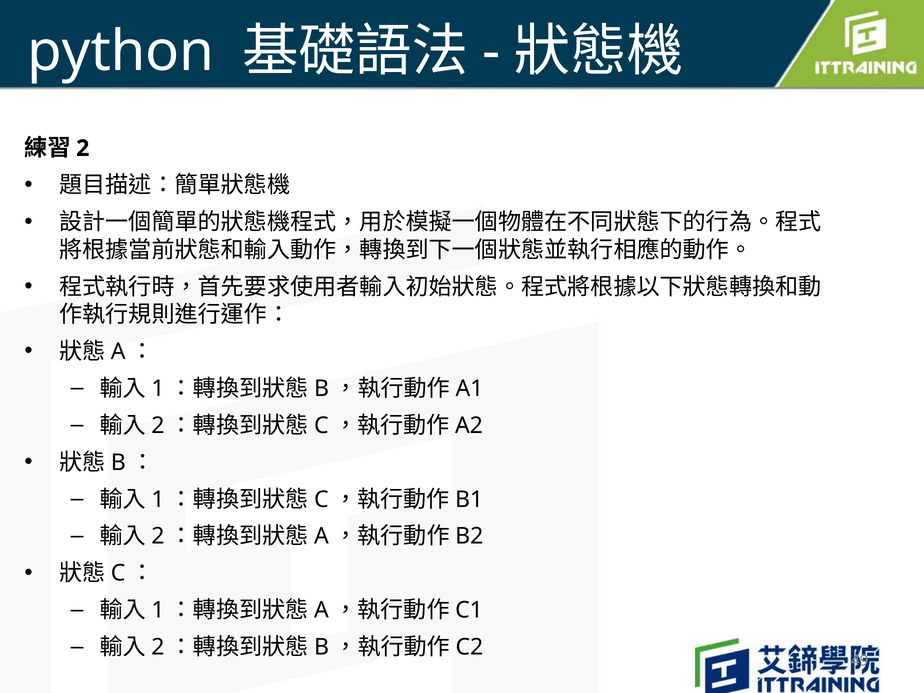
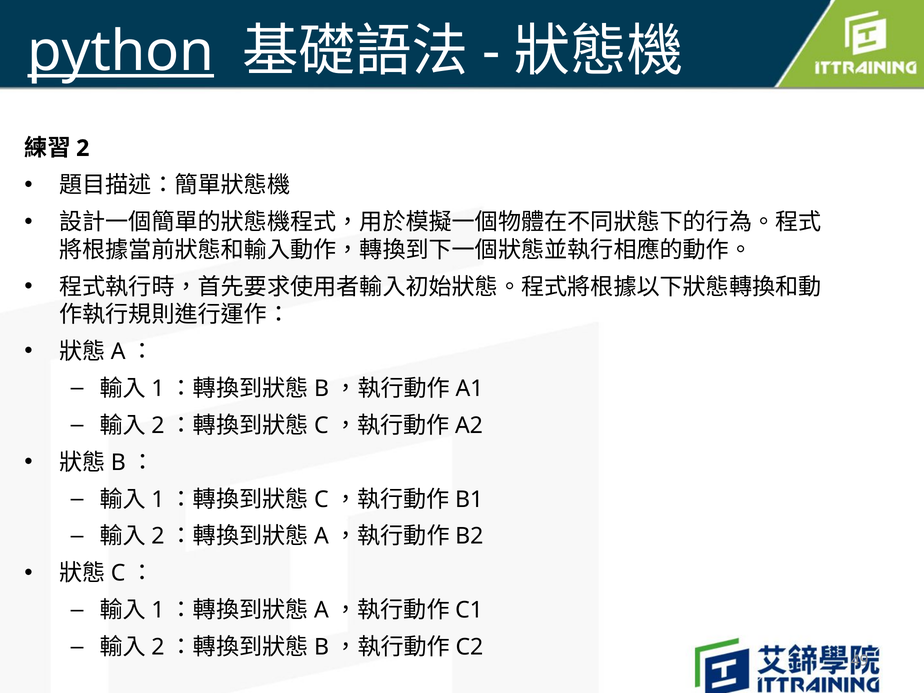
python underline: none -> present (121, 52)
